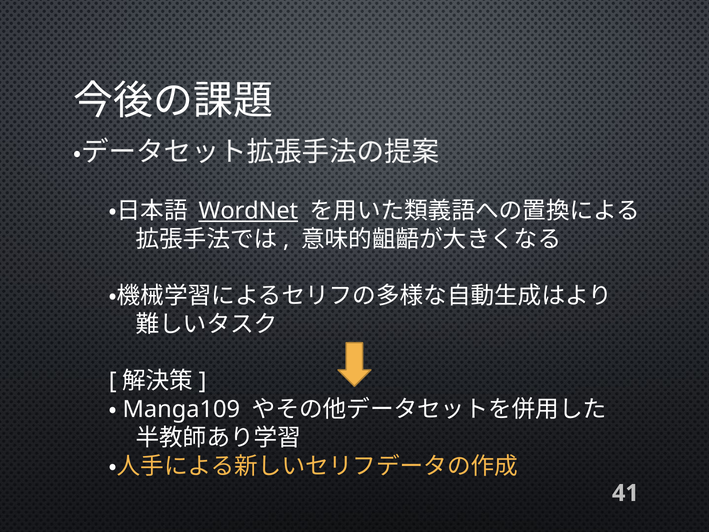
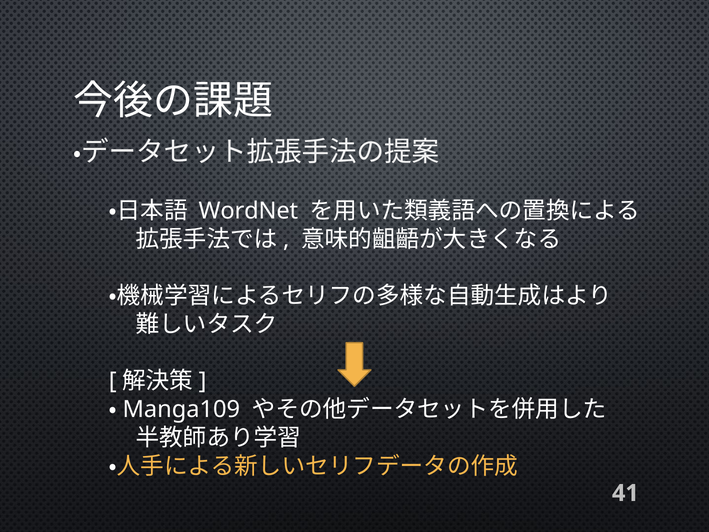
WordNet underline: present -> none (248, 211)
